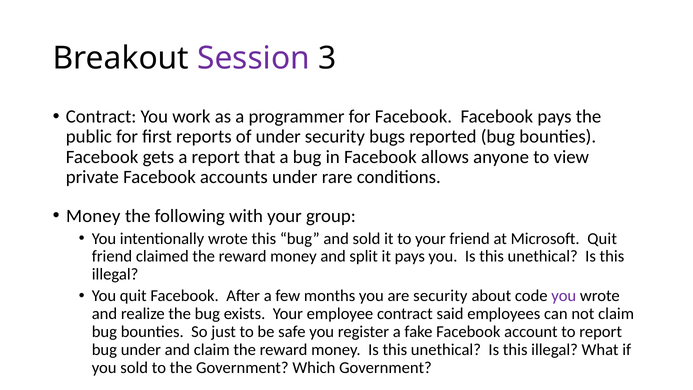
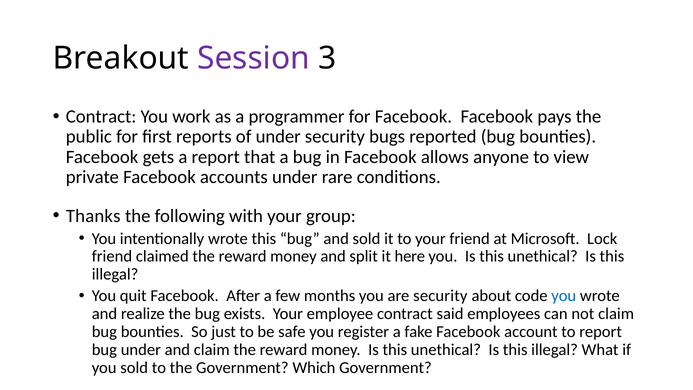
Money: Money -> Thanks (93, 216)
Microsoft Quit: Quit -> Lock (602, 238)
it pays: pays -> here (410, 256)
you colour: purple -> blue (564, 296)
